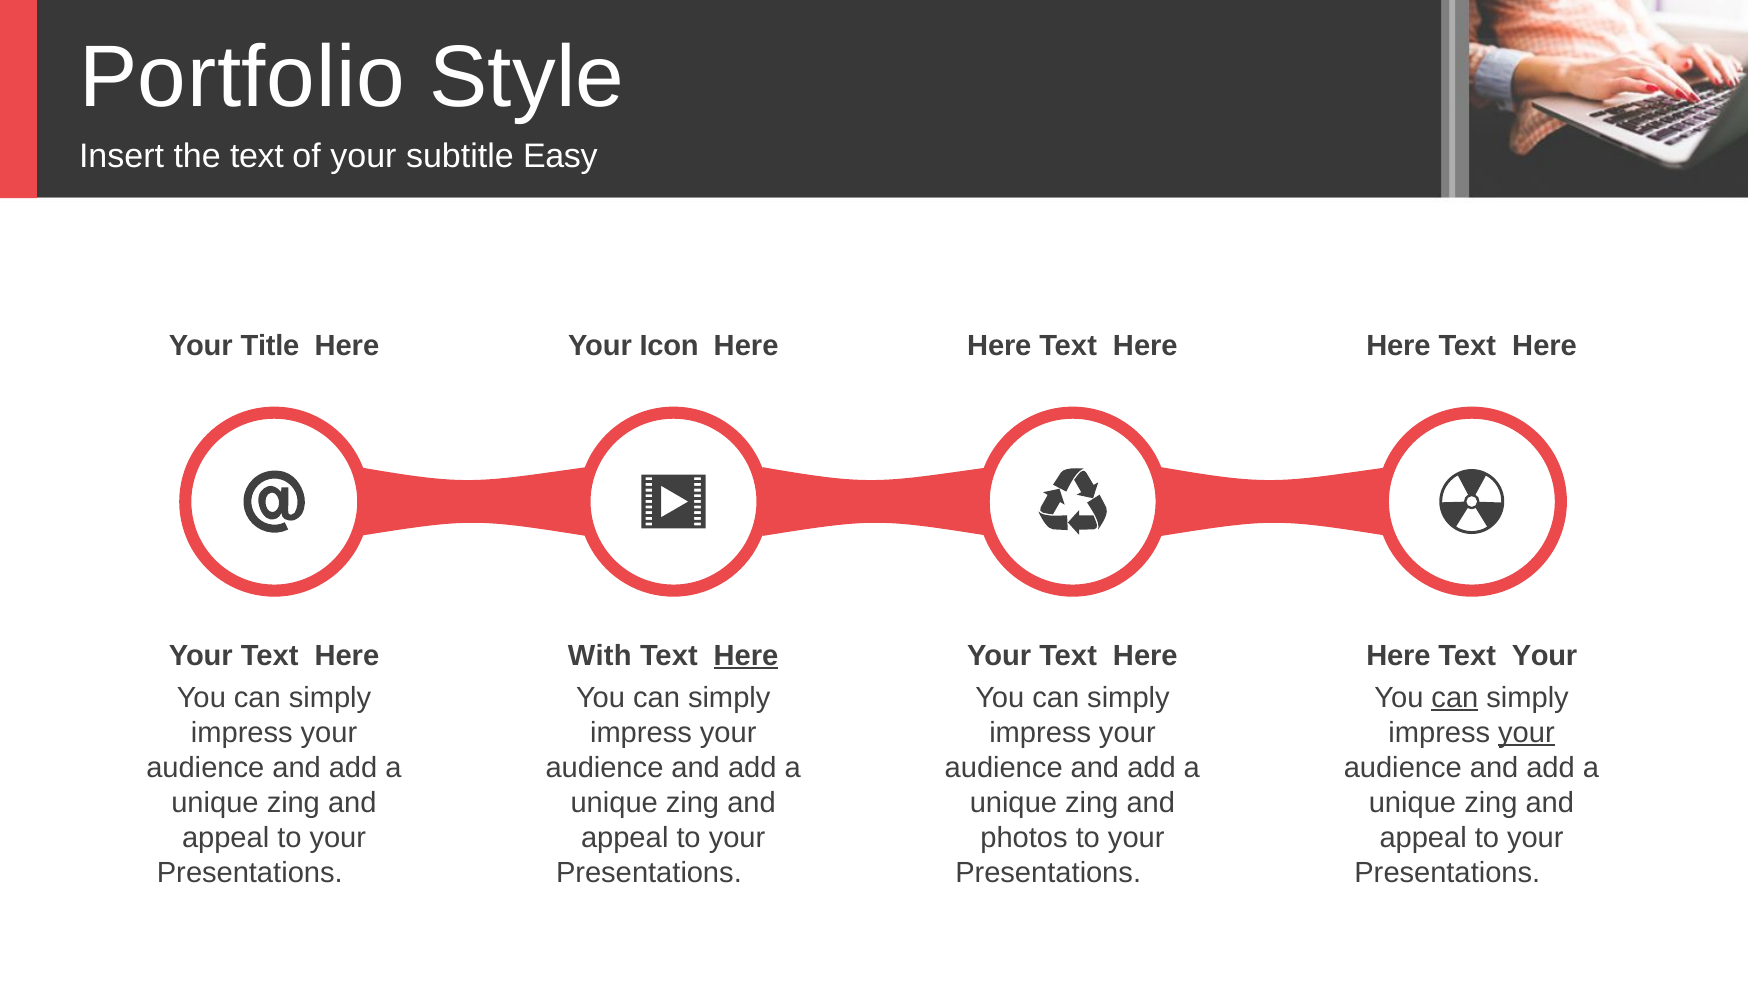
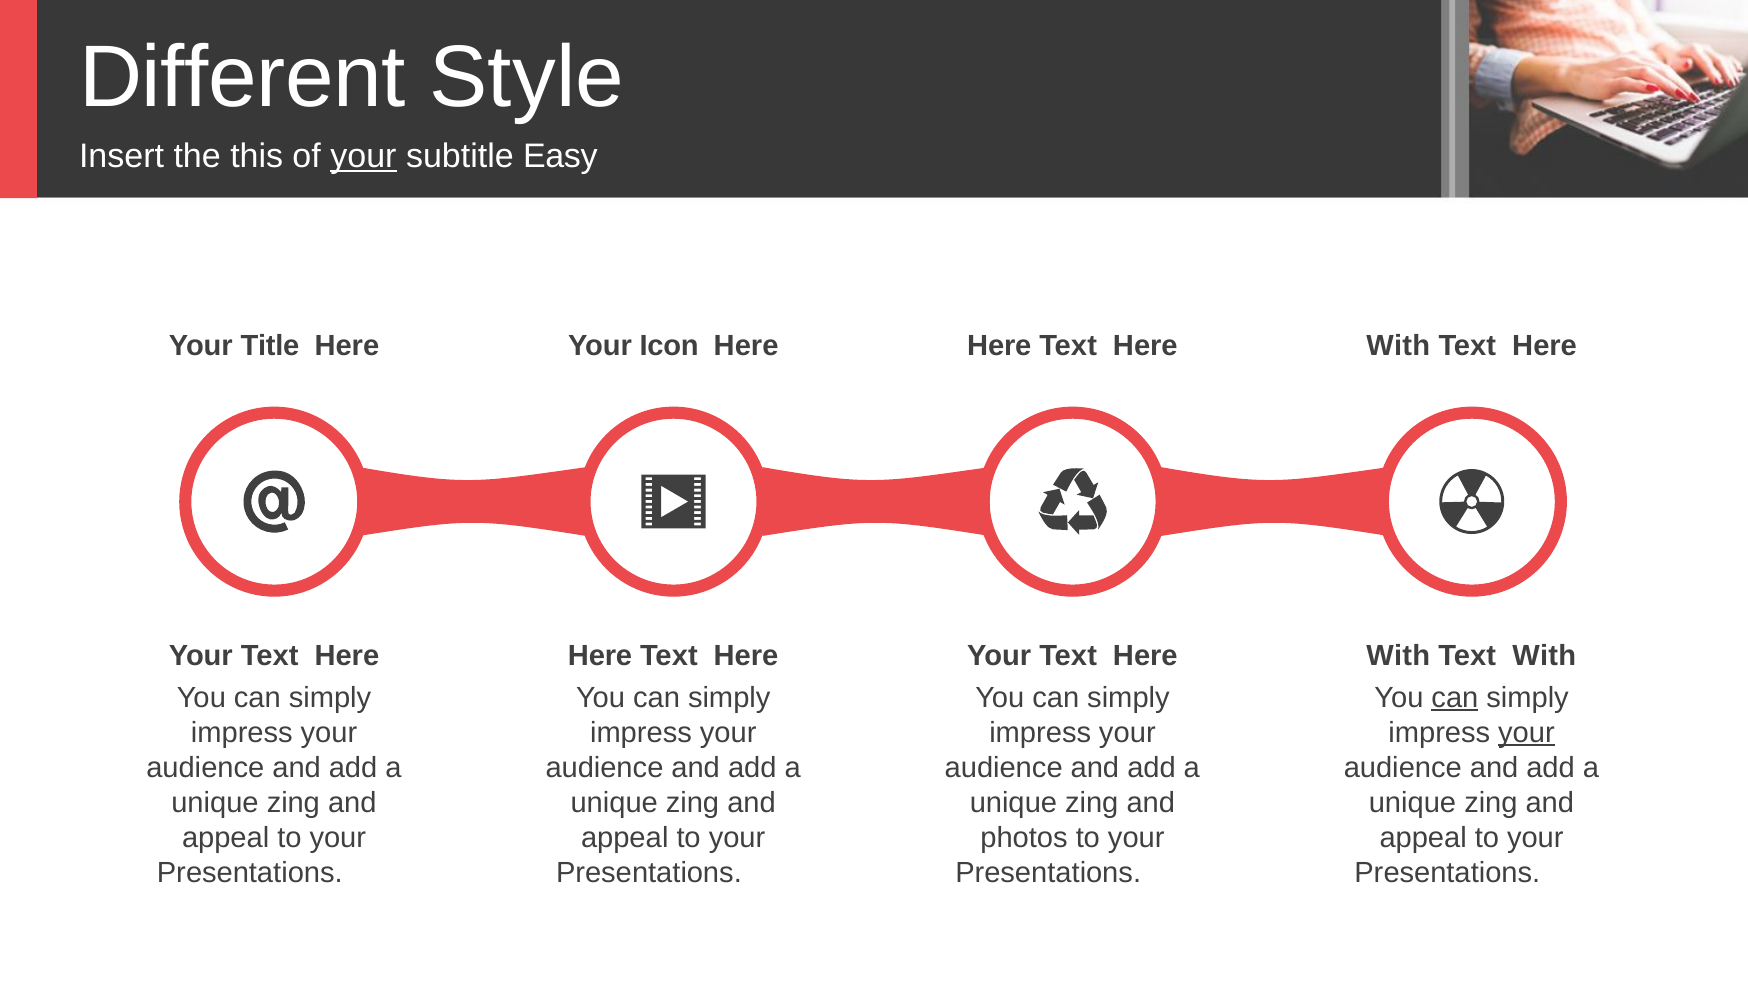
Portfolio: Portfolio -> Different (243, 77)
the text: text -> this (257, 156)
your underline: none -> present (363, 156)
Text Here Here: Here -> With (1398, 346)
With: With -> Here (600, 656)
Here underline: present -> none (746, 656)
Here: Here -> With (1398, 656)
Text Your: Your -> With (1544, 656)
